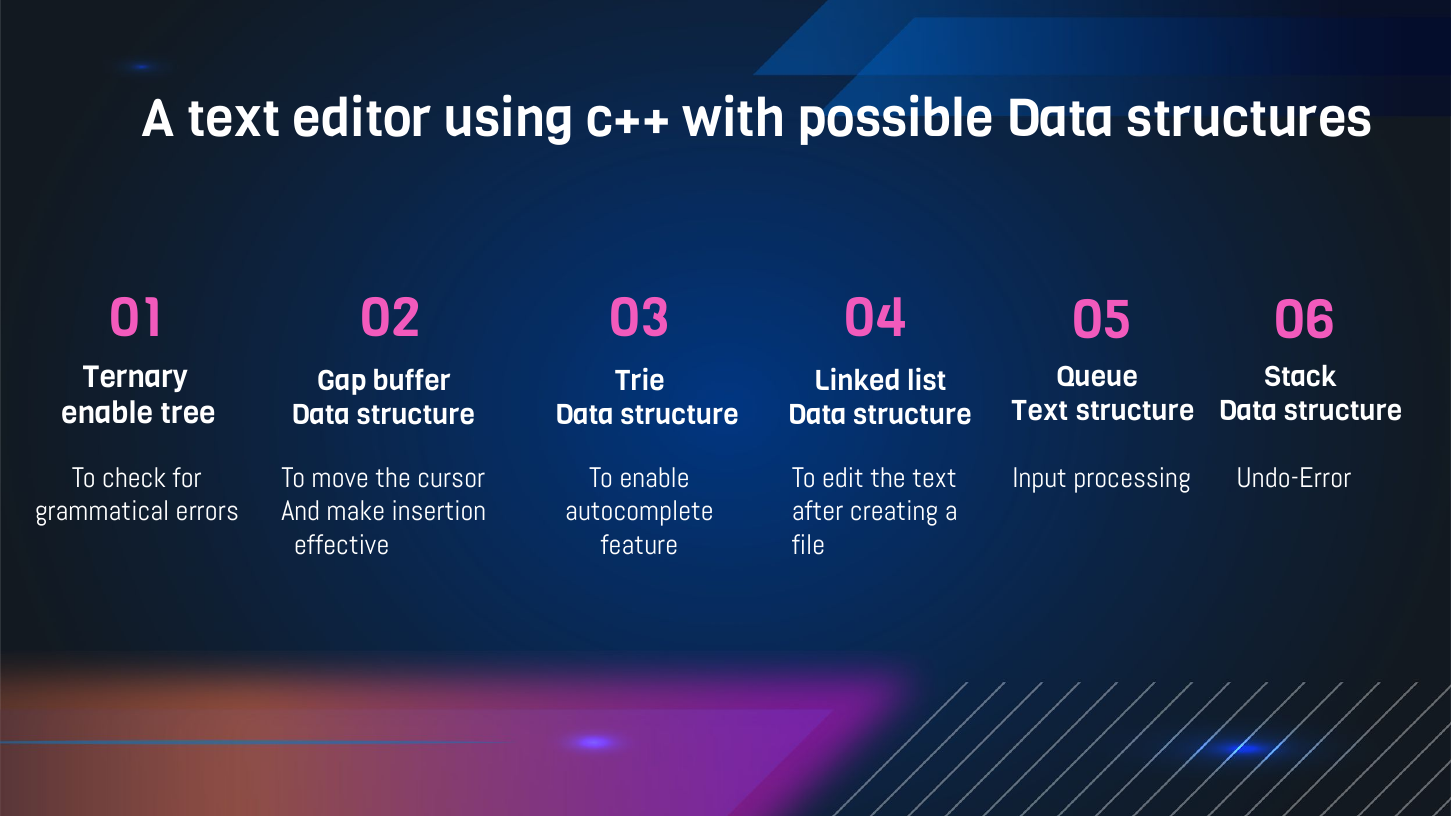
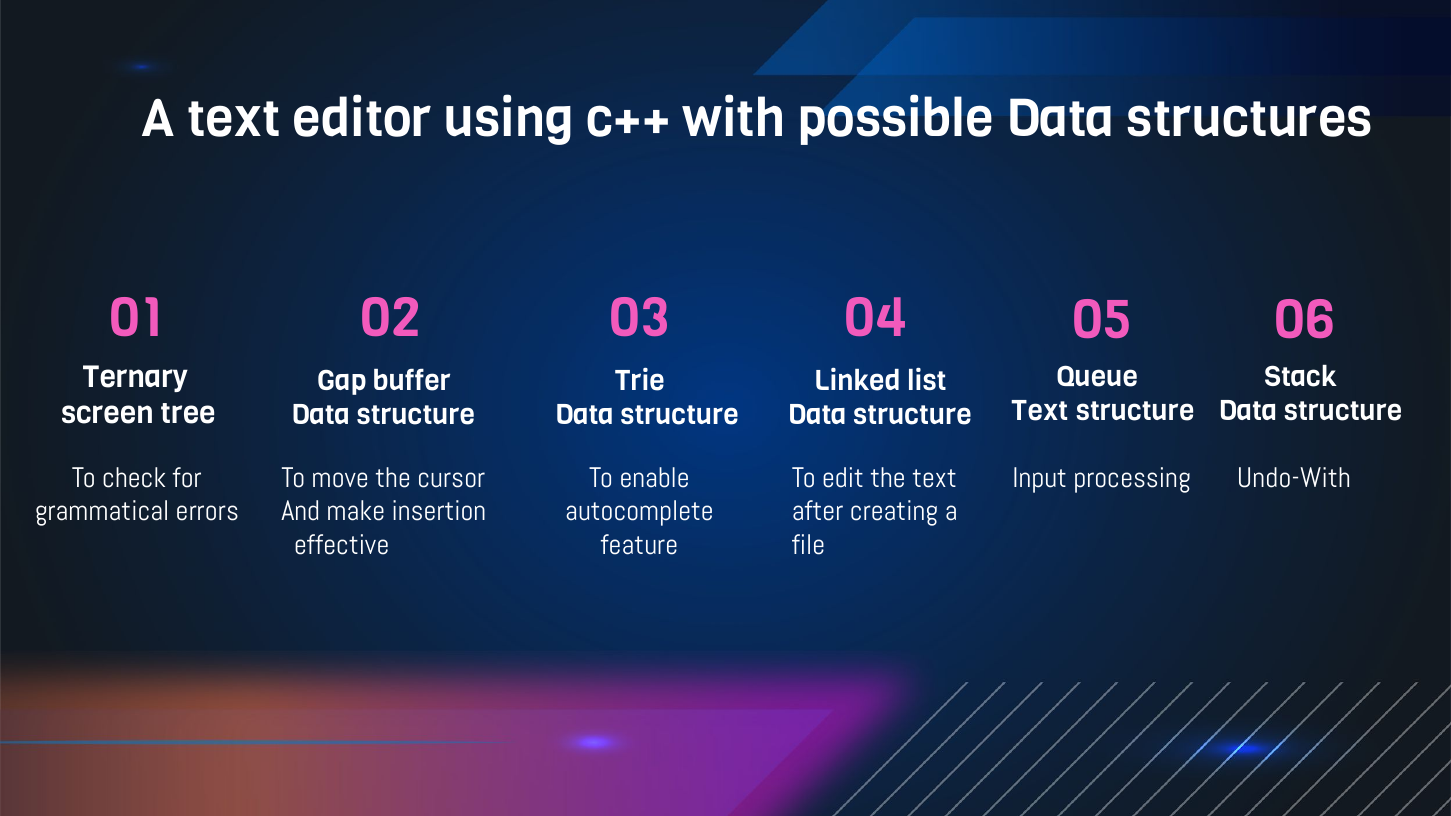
enable: enable -> screen (107, 414)
Undo-Error: Undo-Error -> Undo-With (1294, 478)
